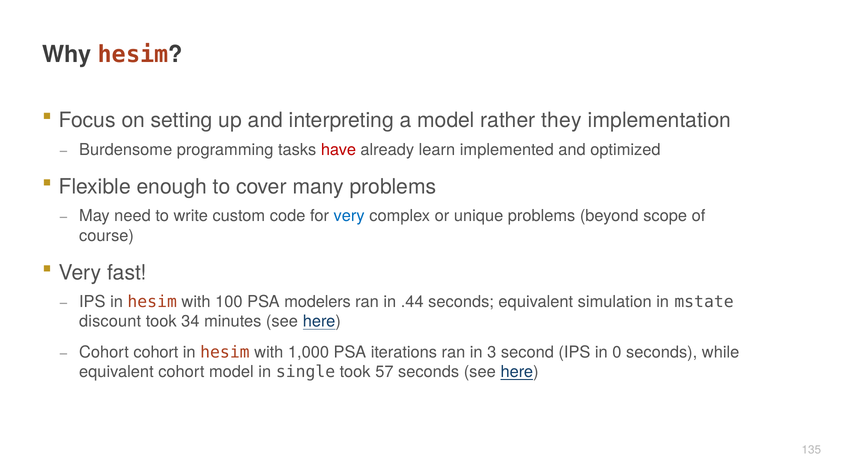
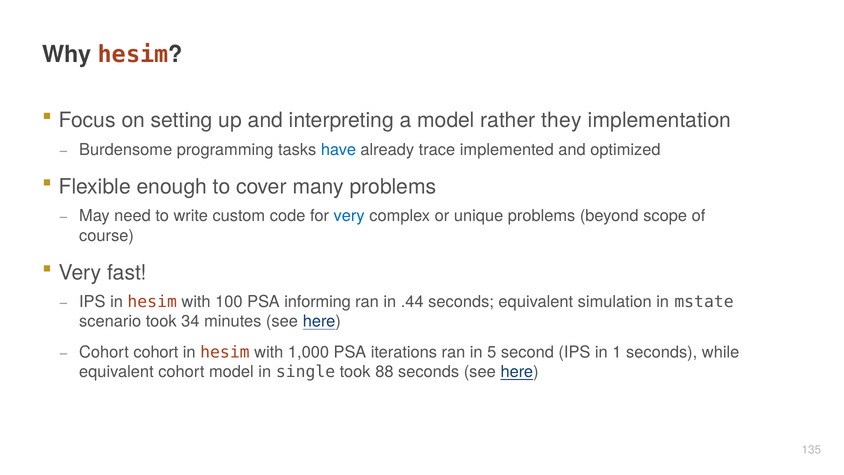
have colour: red -> blue (338, 150)
learn: learn -> trace (437, 150)
modelers: modelers -> informing (318, 302)
discount: discount -> scenario (110, 321)
3: 3 -> 5 (492, 352)
0: 0 -> 1 (617, 352)
57: 57 -> 88 (384, 372)
